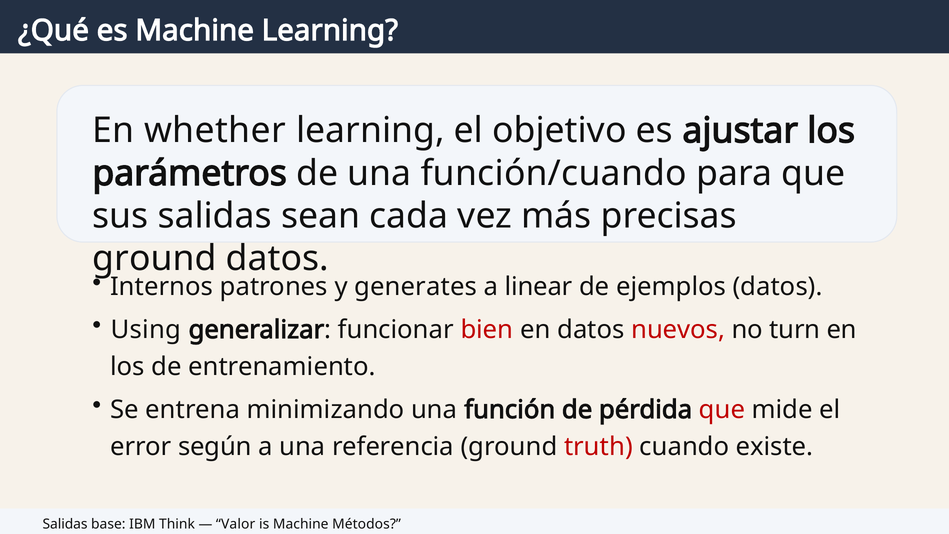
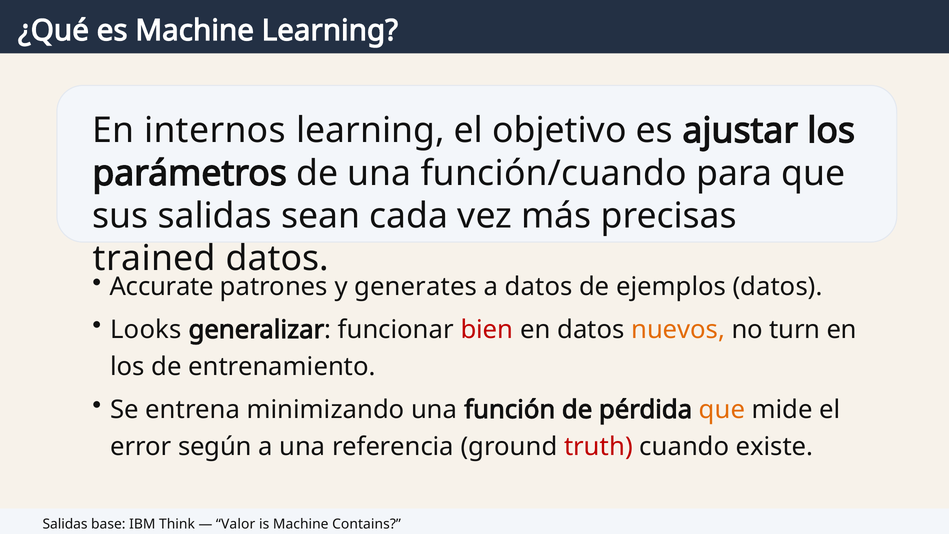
whether: whether -> internos (215, 131)
ground: ground -> trained (154, 259)
Internos: Internos -> Accurate (162, 287)
a linear: linear -> datos (539, 287)
Using: Using -> Looks (146, 330)
nuevos colour: red -> orange (678, 330)
que colour: red -> orange (722, 409)
Métodos: Métodos -> Contains (367, 524)
